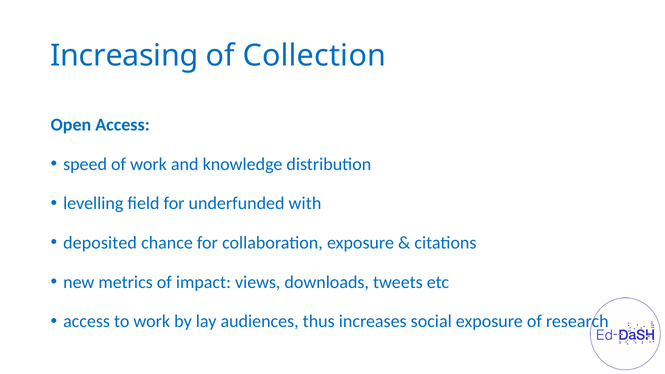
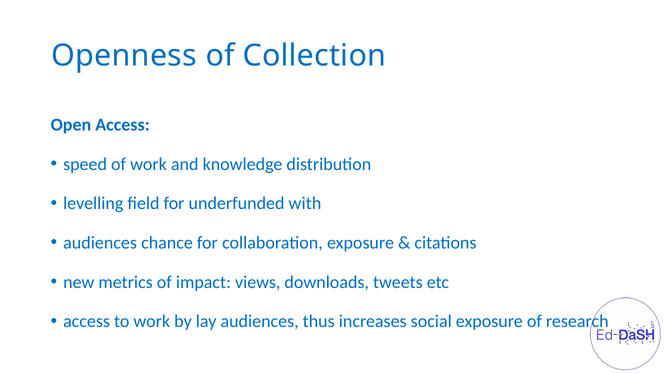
Increasing: Increasing -> Openness (124, 56)
deposited: deposited -> audiences (100, 243)
